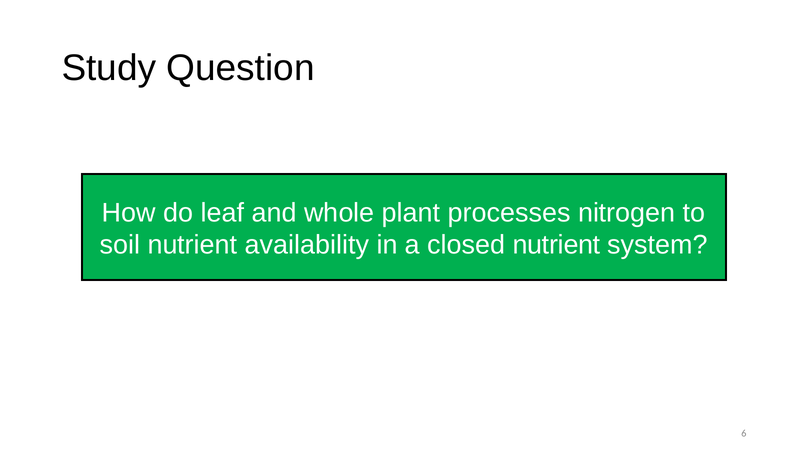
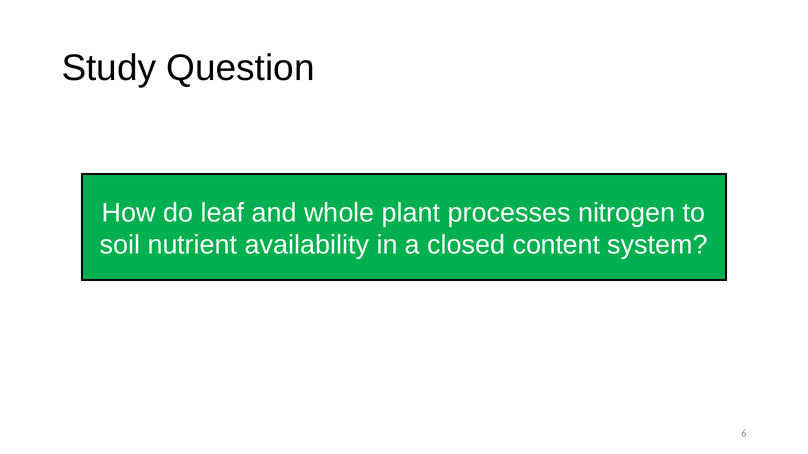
closed nutrient: nutrient -> content (556, 245)
